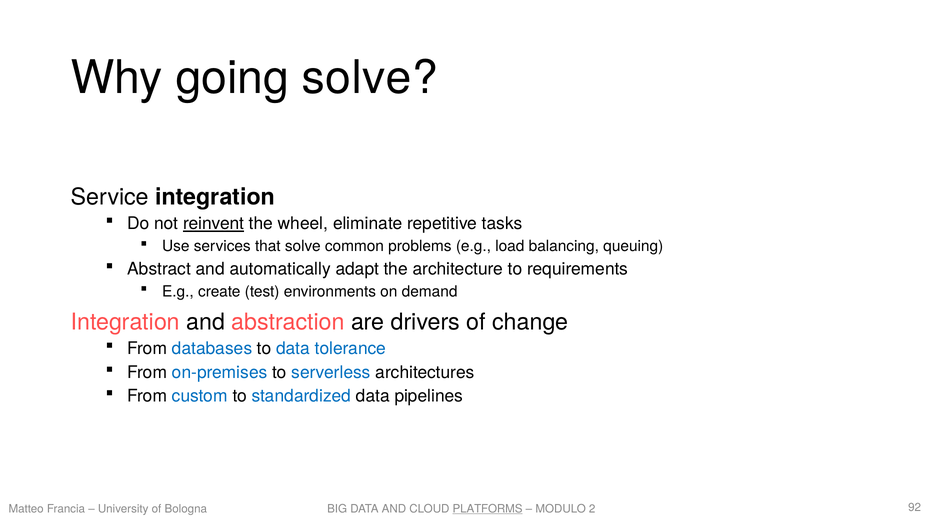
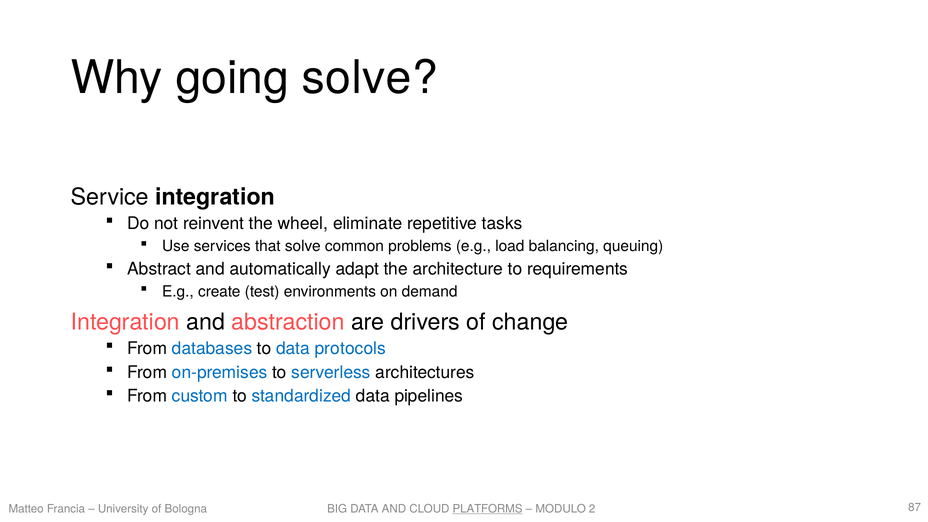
reinvent underline: present -> none (214, 224)
tolerance: tolerance -> protocols (350, 349)
92: 92 -> 87 (915, 508)
